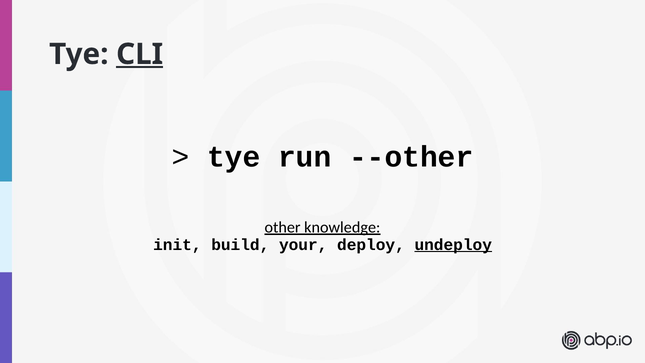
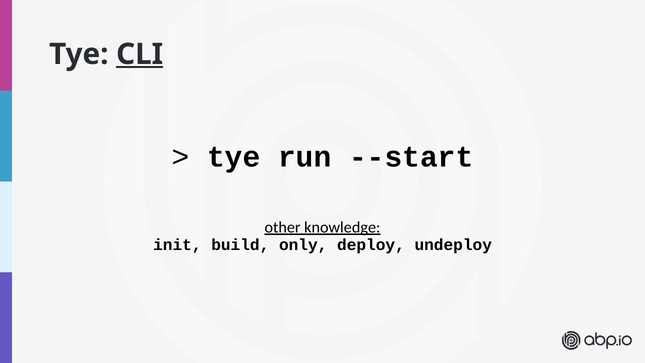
--other: --other -> --start (411, 157)
your: your -> only (303, 245)
undeploy underline: present -> none (453, 245)
